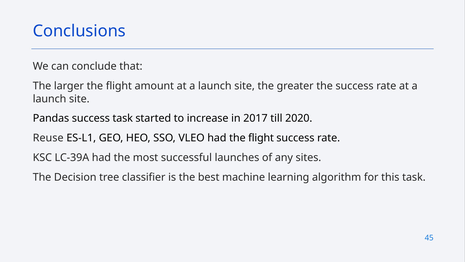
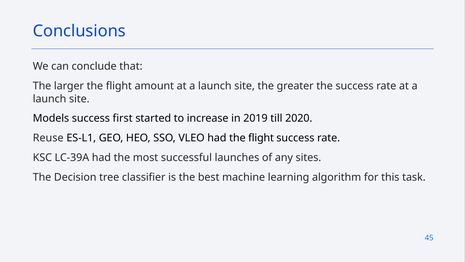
Pandas: Pandas -> Models (51, 118)
success task: task -> first (123, 118)
2017: 2017 -> 2019 (255, 118)
